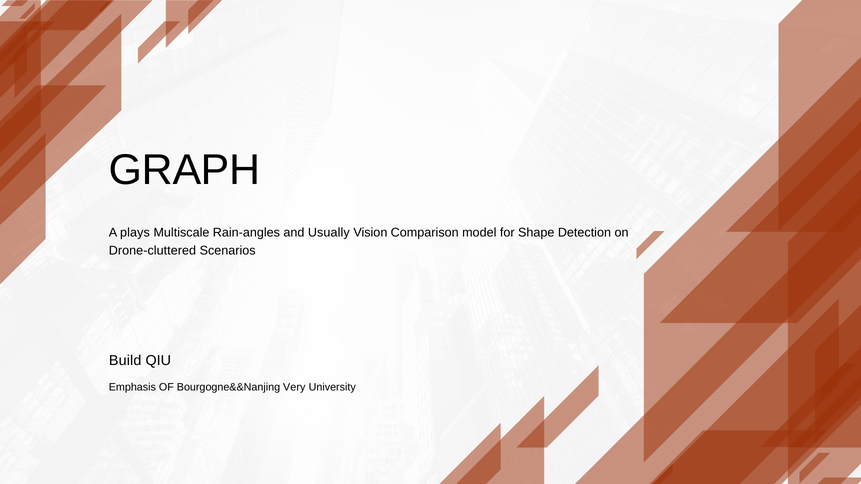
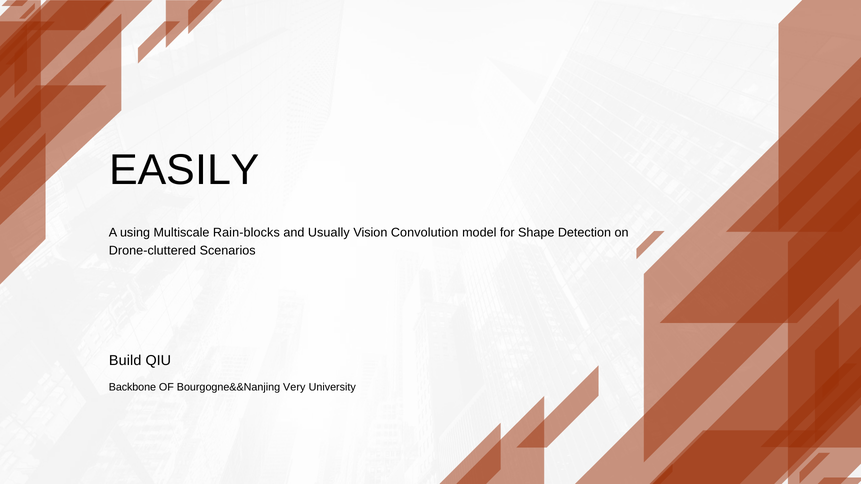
GRAPH: GRAPH -> EASILY (184, 170)
plays: plays -> using (135, 233)
Rain-angles: Rain-angles -> Rain-blocks (246, 233)
Comparison: Comparison -> Convolution (425, 233)
Emphasis: Emphasis -> Backbone (132, 387)
